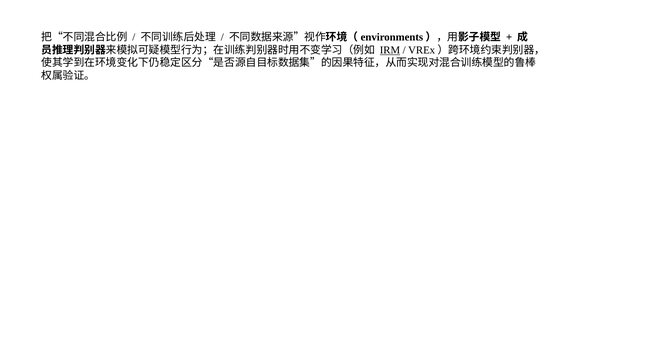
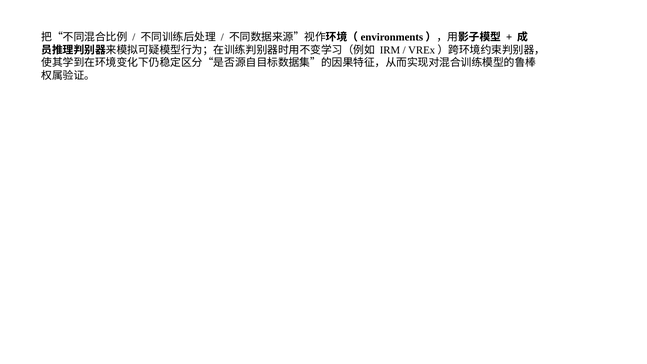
IRM underline: present -> none (390, 50)
